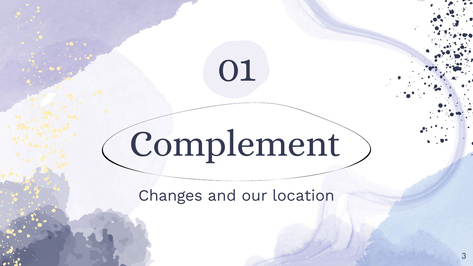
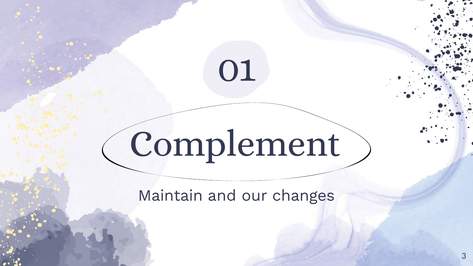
Changes: Changes -> Maintain (170, 196)
location: location -> changes (304, 196)
